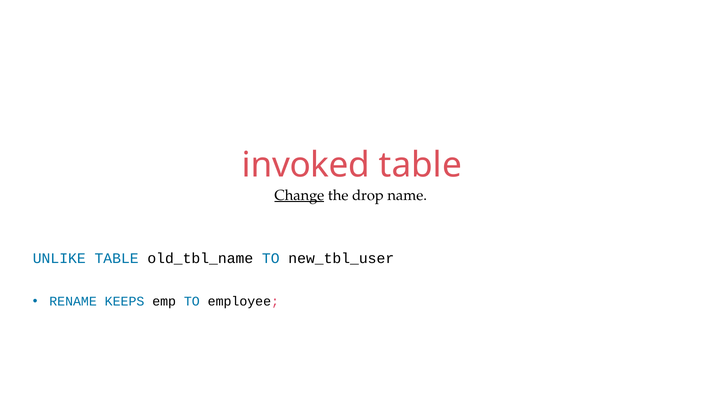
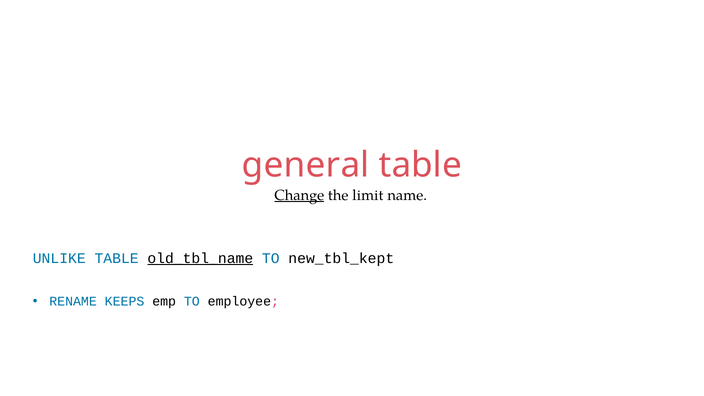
invoked: invoked -> general (306, 165)
drop: drop -> limit (368, 195)
old_tbl_name underline: none -> present (200, 258)
new_tbl_user: new_tbl_user -> new_tbl_kept (341, 258)
